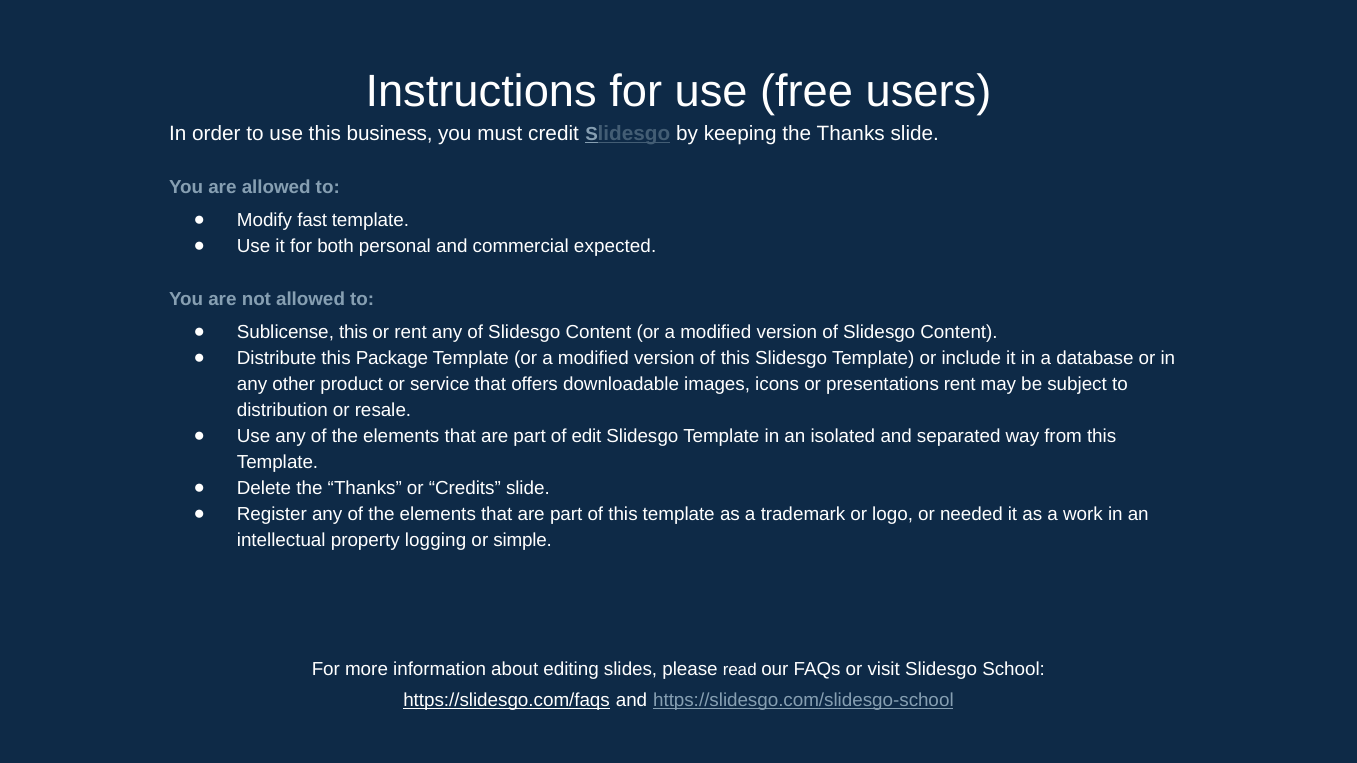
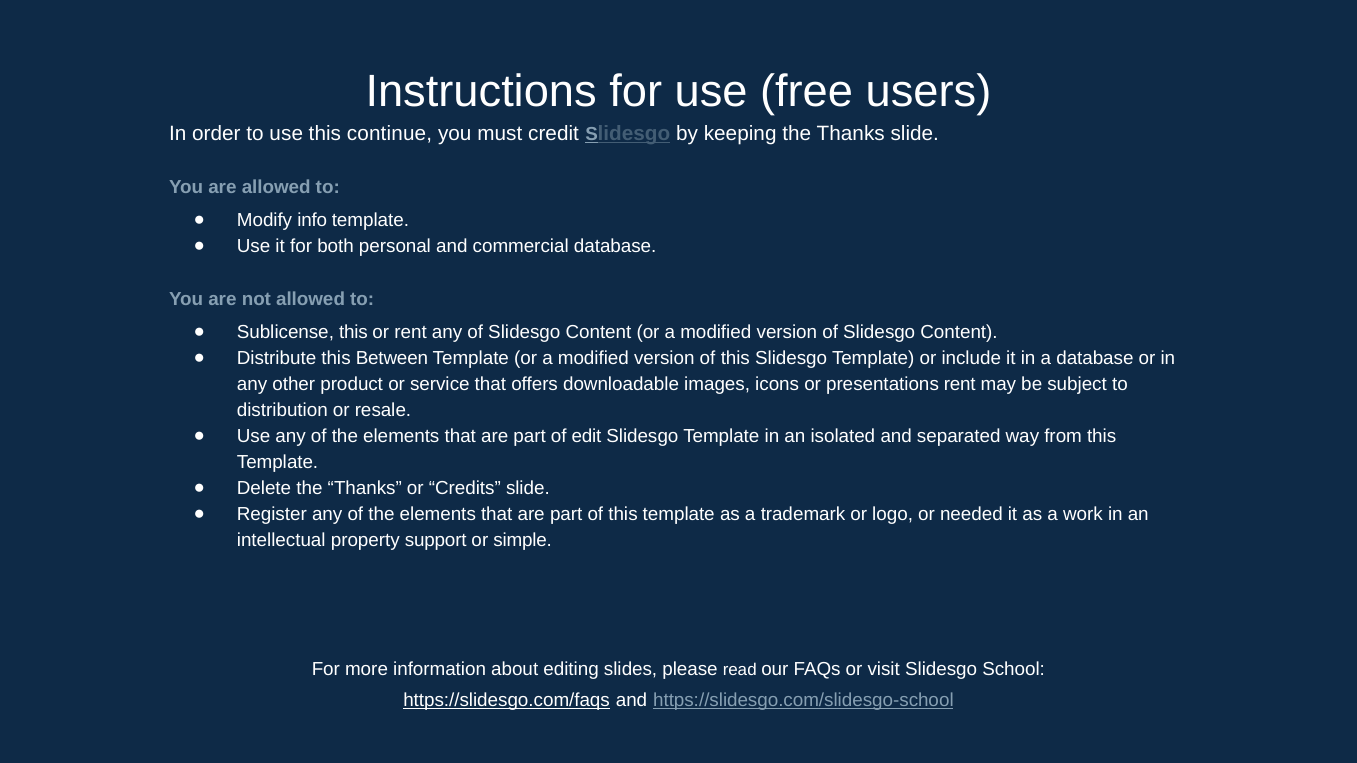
business: business -> continue (389, 134)
fast: fast -> info (312, 221)
commercial expected: expected -> database (615, 247)
Package: Package -> Between (392, 359)
logging: logging -> support (436, 541)
